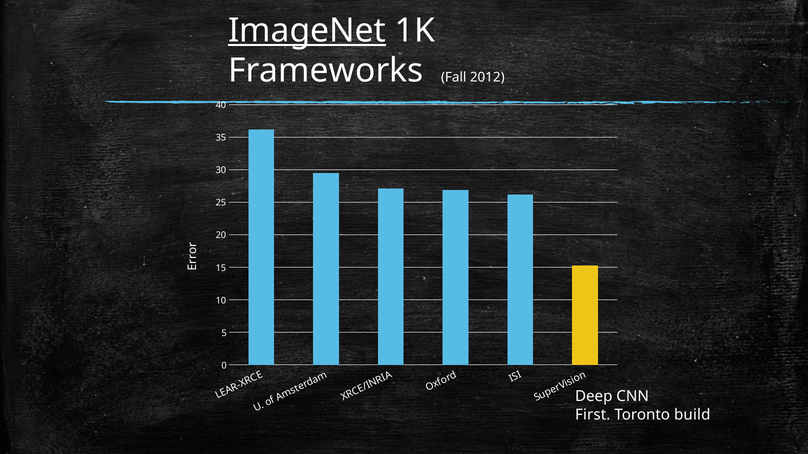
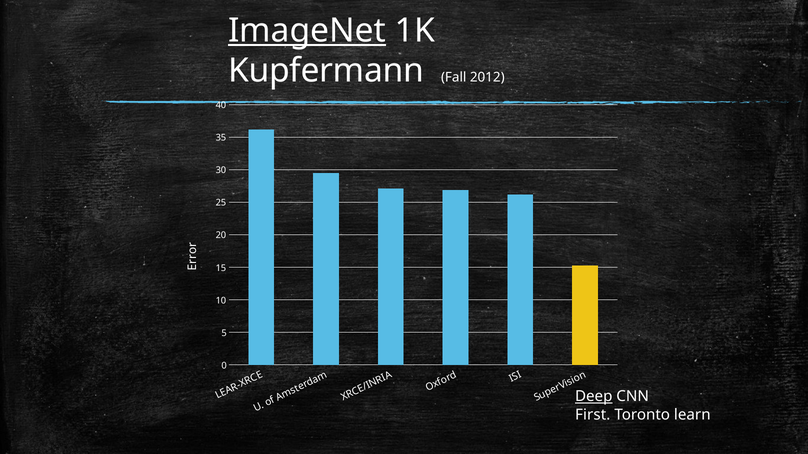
Frameworks: Frameworks -> Kupfermann (326, 71)
Deep underline: none -> present (594, 397)
build: build -> learn (692, 415)
